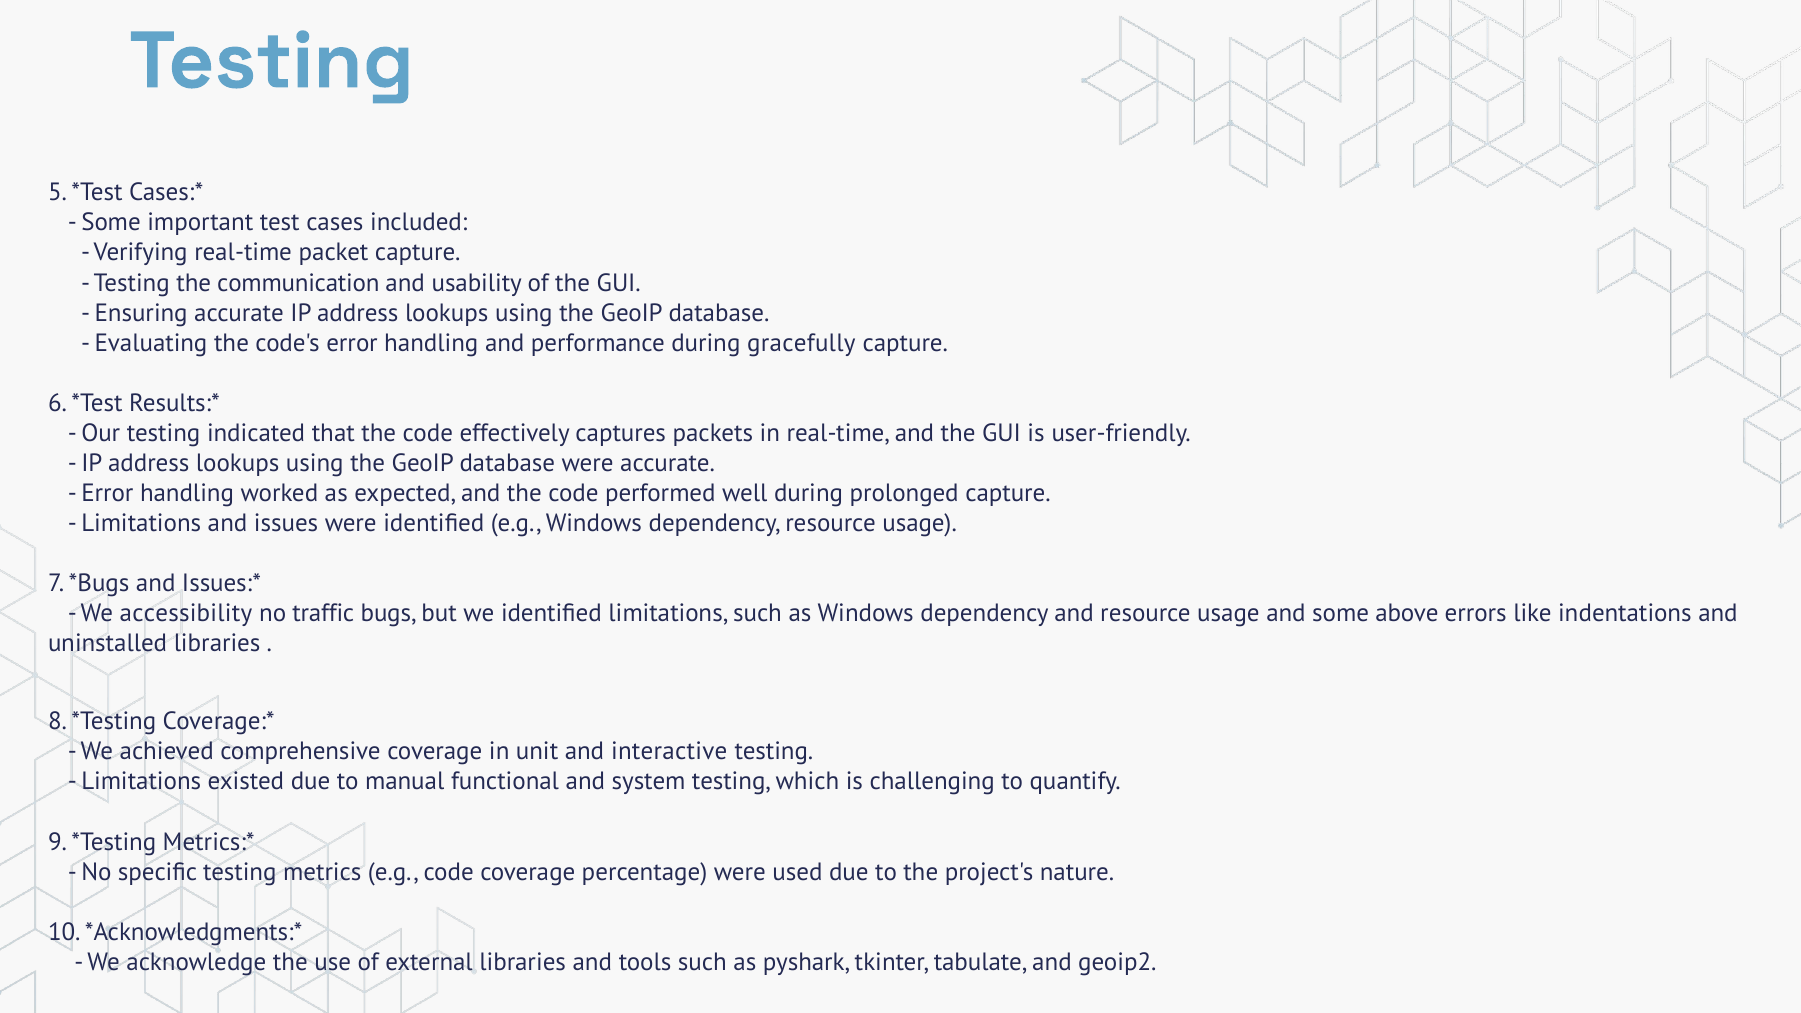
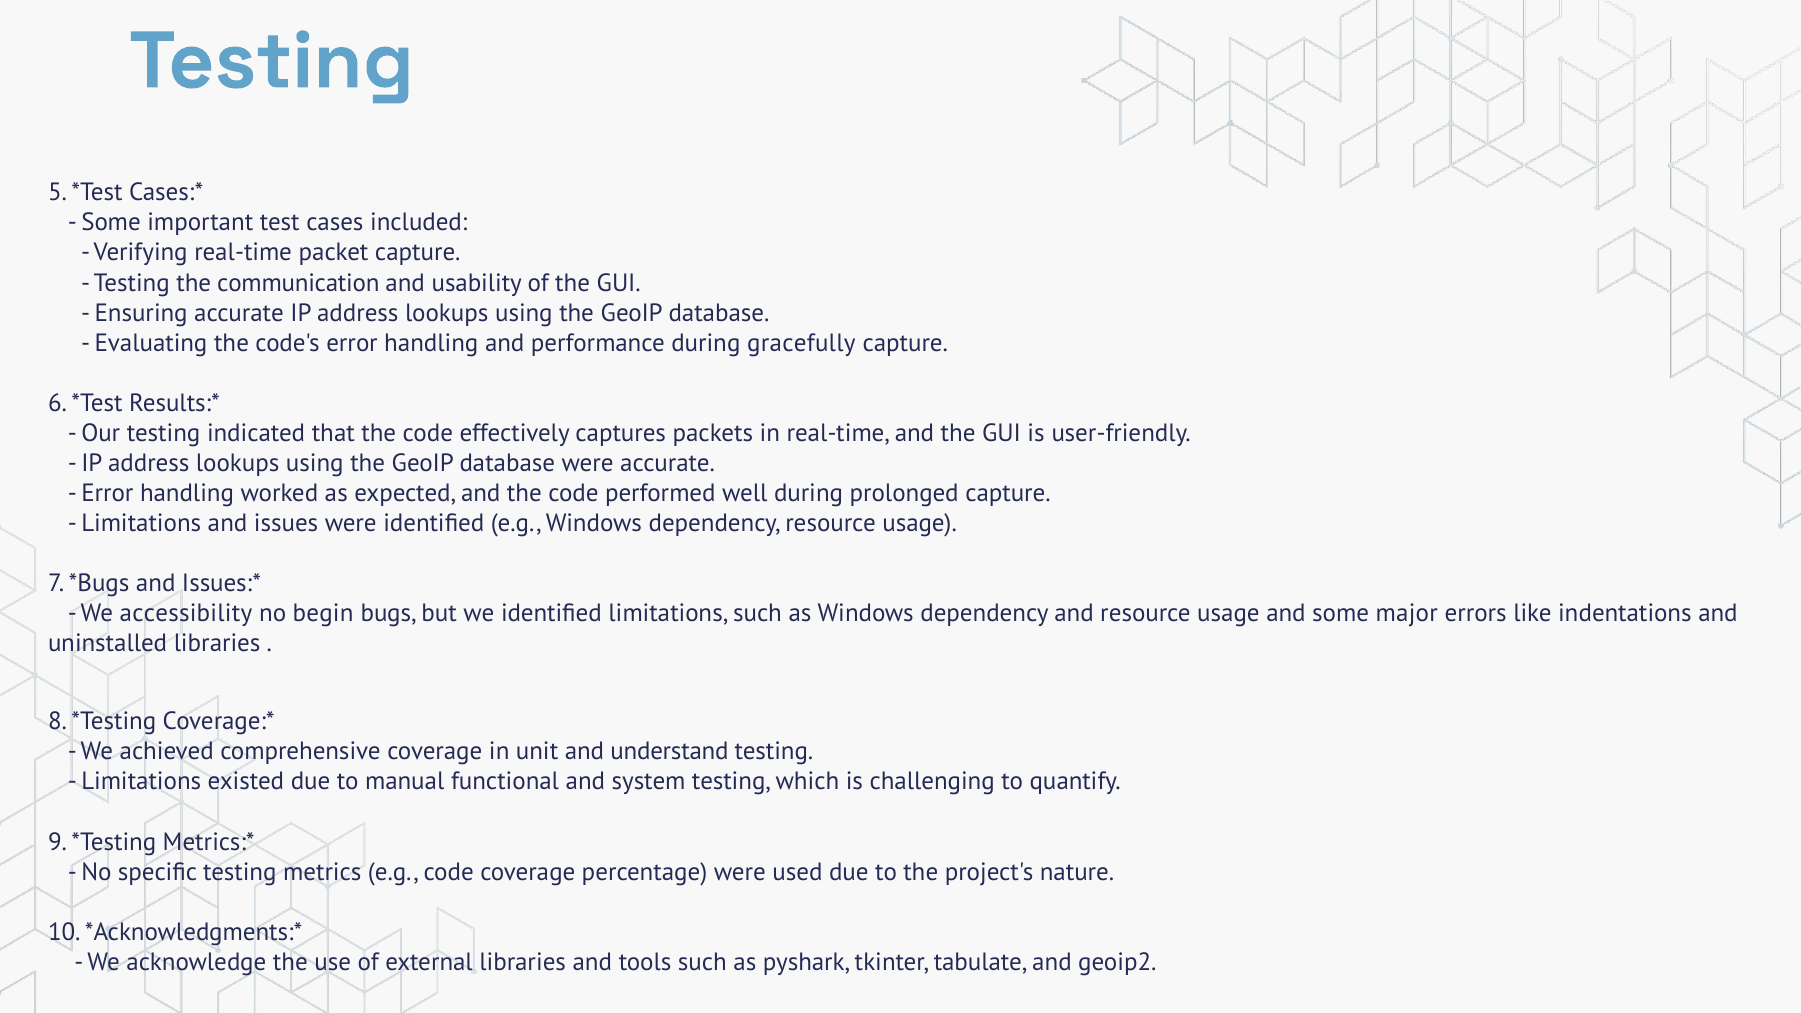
traffic: traffic -> begin (323, 614)
above: above -> major (1407, 614)
interactive: interactive -> understand (669, 752)
